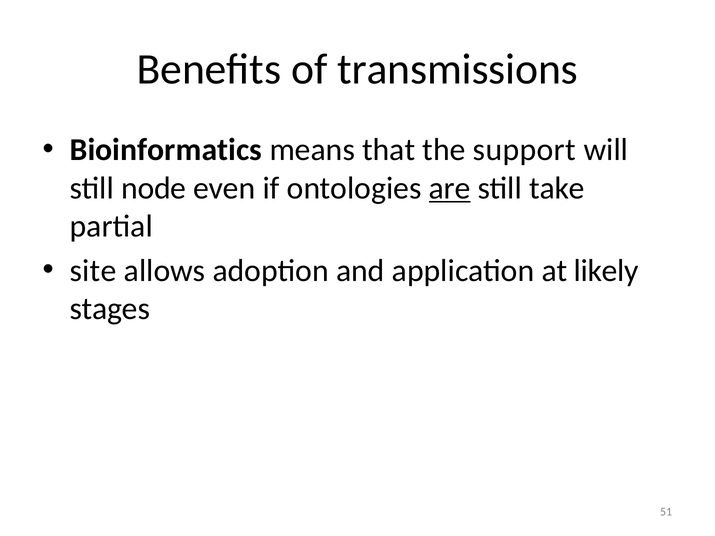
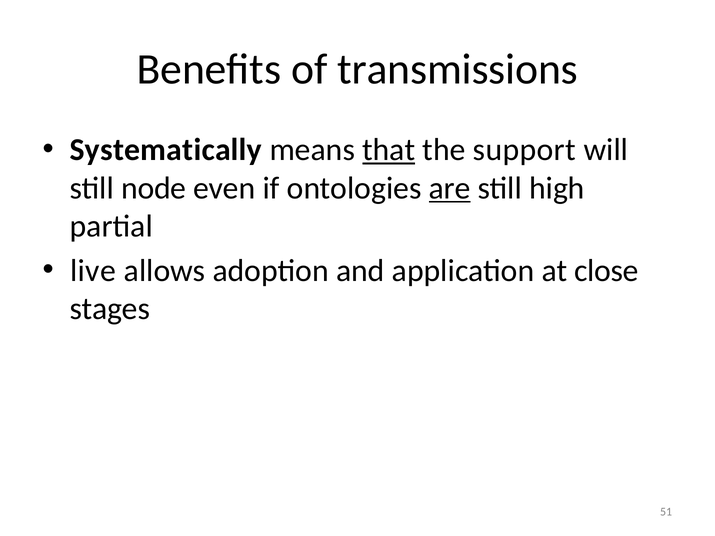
Bioinformatics: Bioinformatics -> Systematically (166, 150)
that underline: none -> present (389, 150)
take: take -> high (557, 188)
site: site -> live (93, 271)
likely: likely -> close (606, 271)
